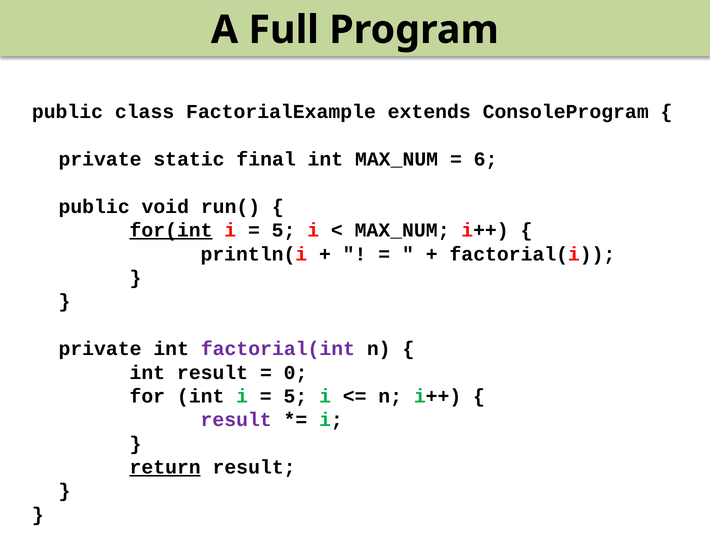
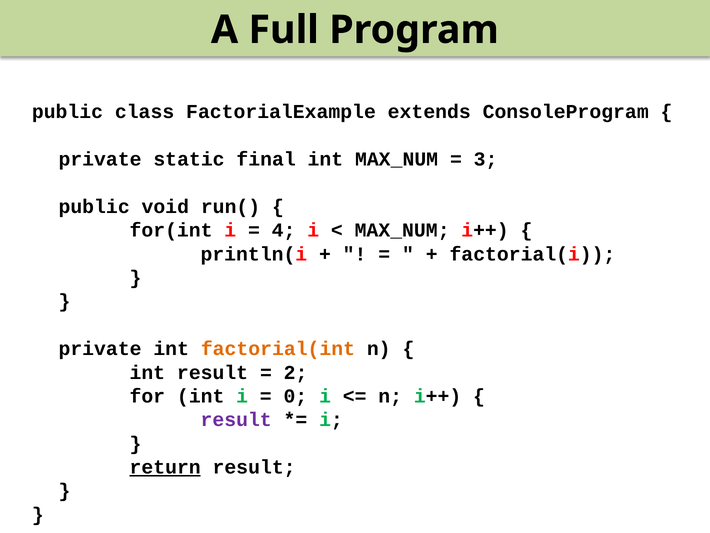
6: 6 -> 3 (486, 159)
for(int underline: present -> none (171, 230)
5: 5 -> 4 (284, 230)
factorial(int colour: purple -> orange (278, 348)
0: 0 -> 2 (296, 372)
5: 5 -> 0 (295, 396)
